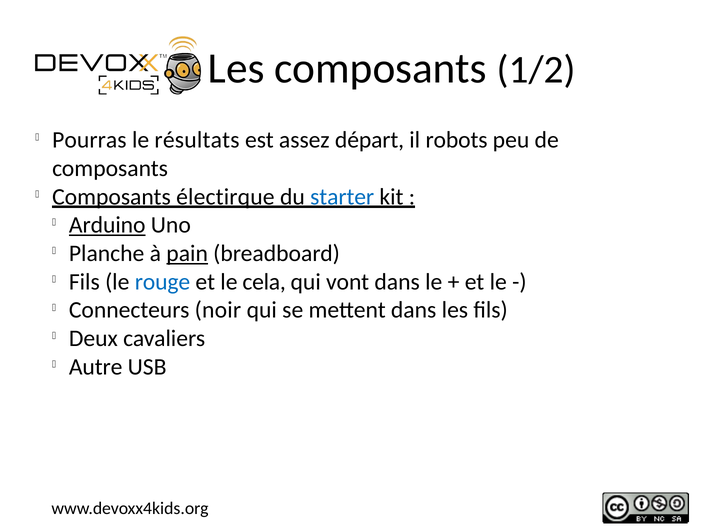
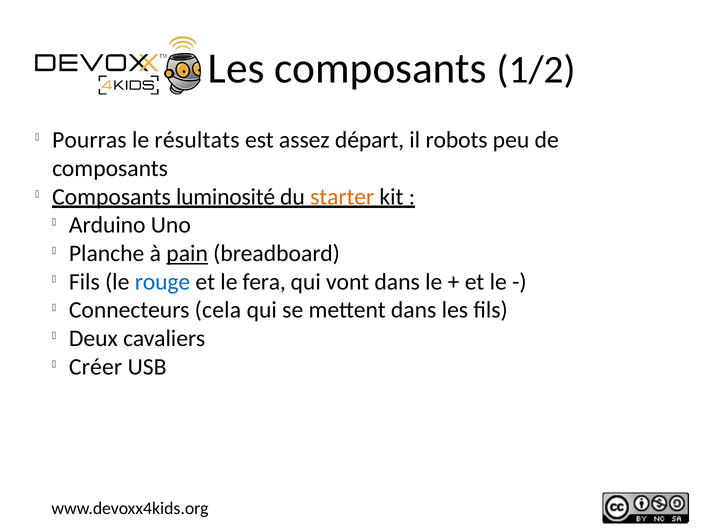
électirque: électirque -> luminosité (226, 197)
starter colour: blue -> orange (342, 197)
Arduino underline: present -> none (107, 225)
cela: cela -> fera (264, 282)
noir: noir -> cela (218, 310)
Autre: Autre -> Créer (96, 367)
